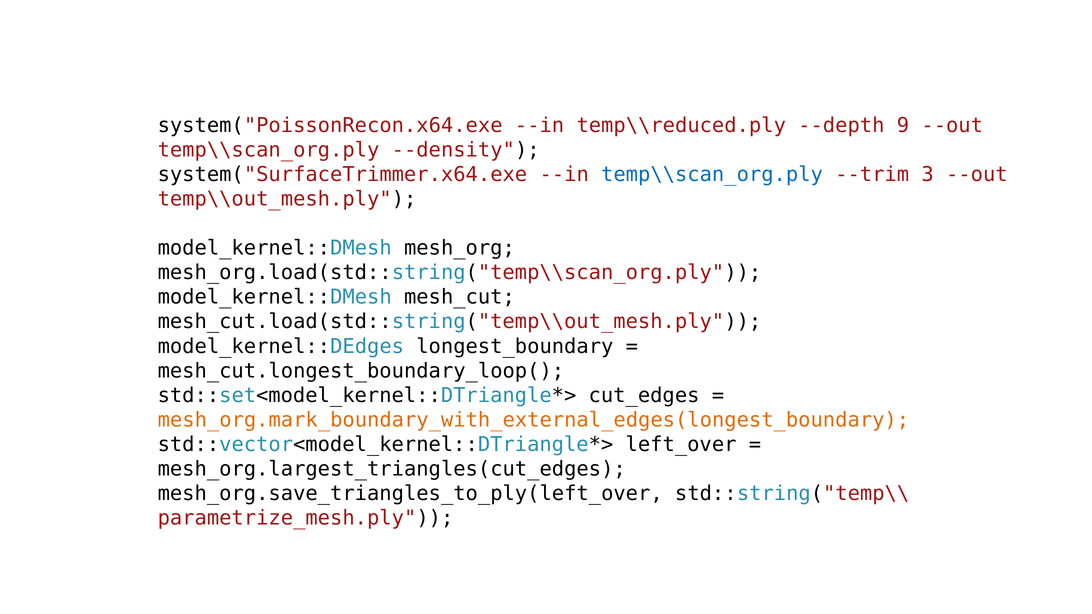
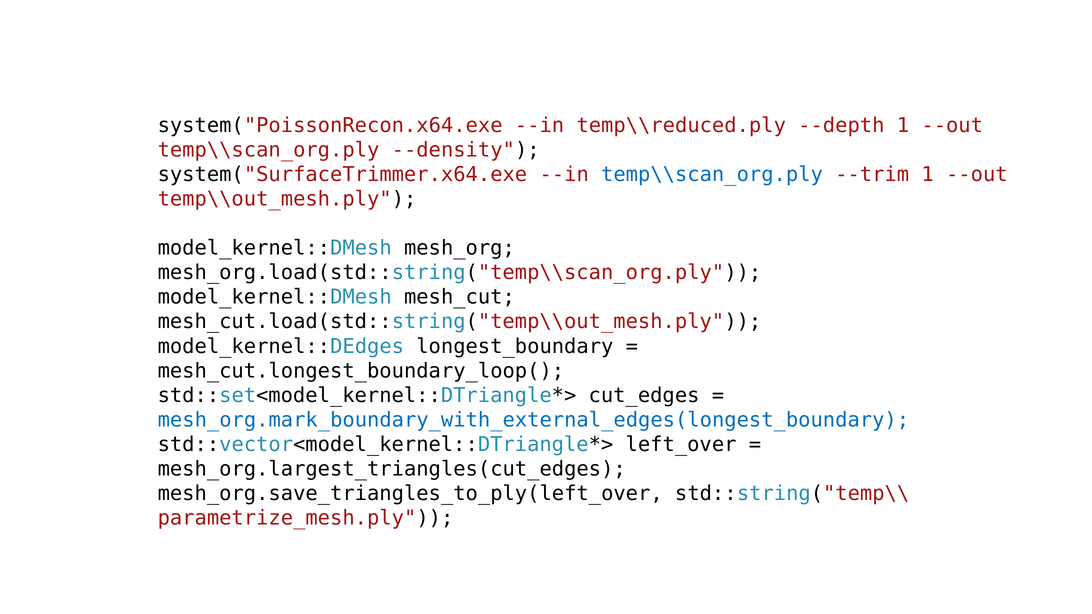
--depth 9: 9 -> 1 (903, 125)
--trim 3: 3 -> 1 (928, 174)
mesh_org.mark_boundary_with_external_edges(longest_boundary colour: orange -> blue (533, 420)
